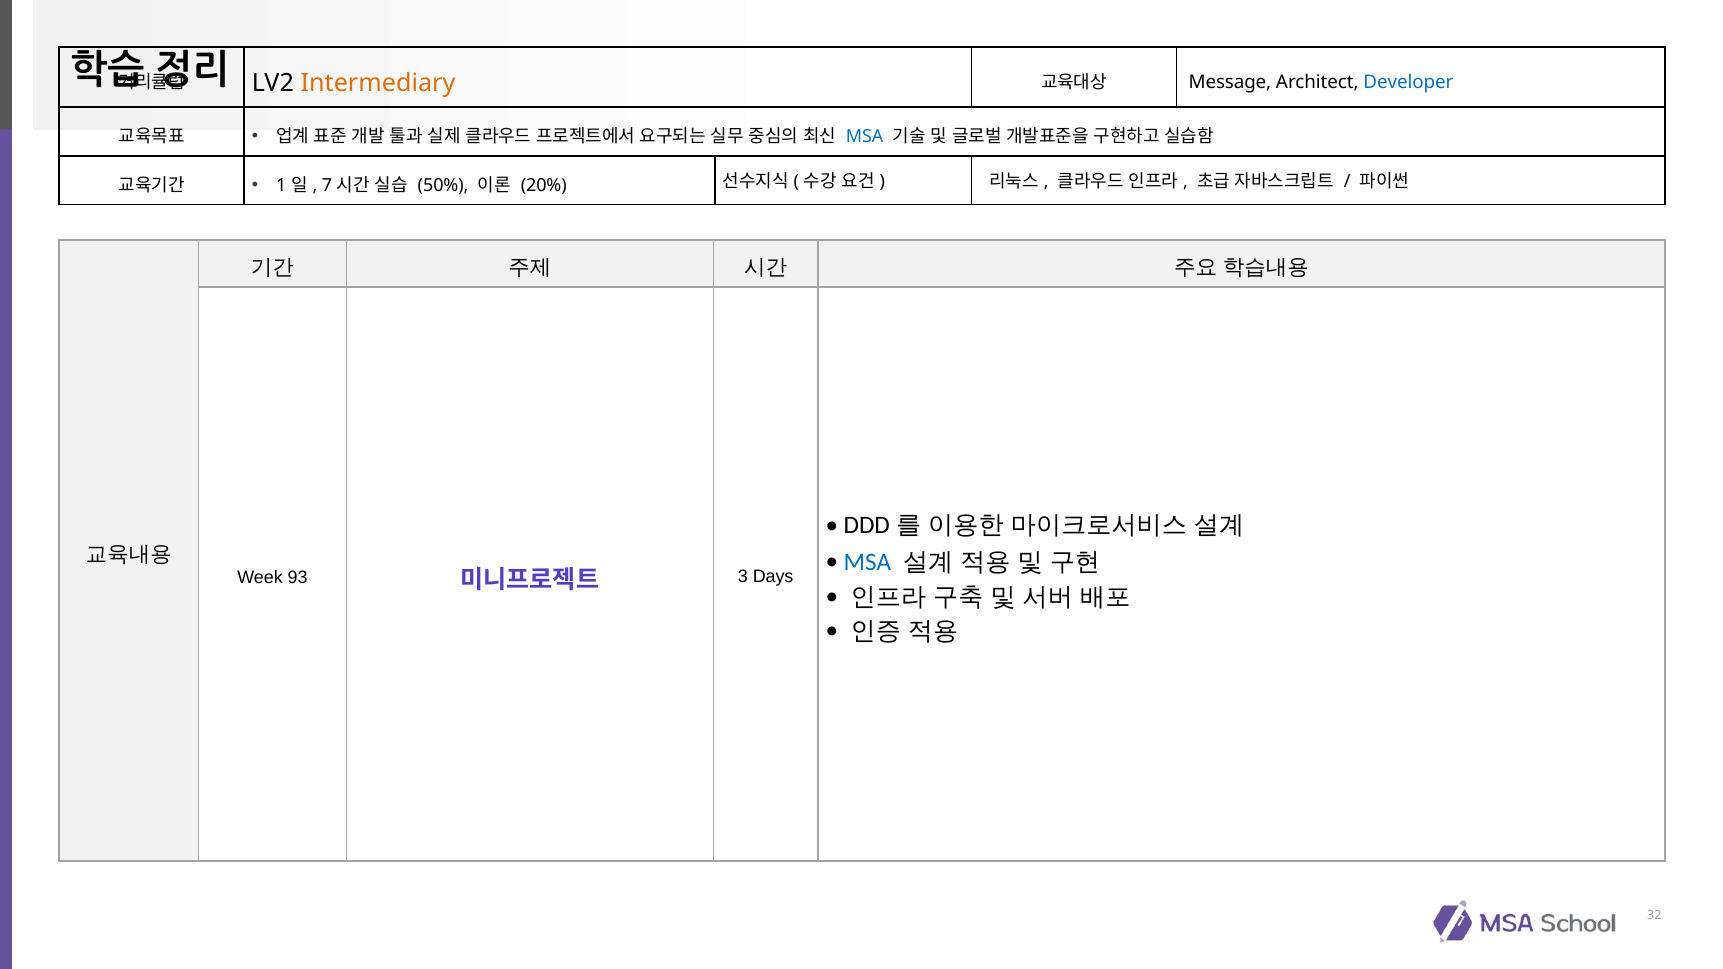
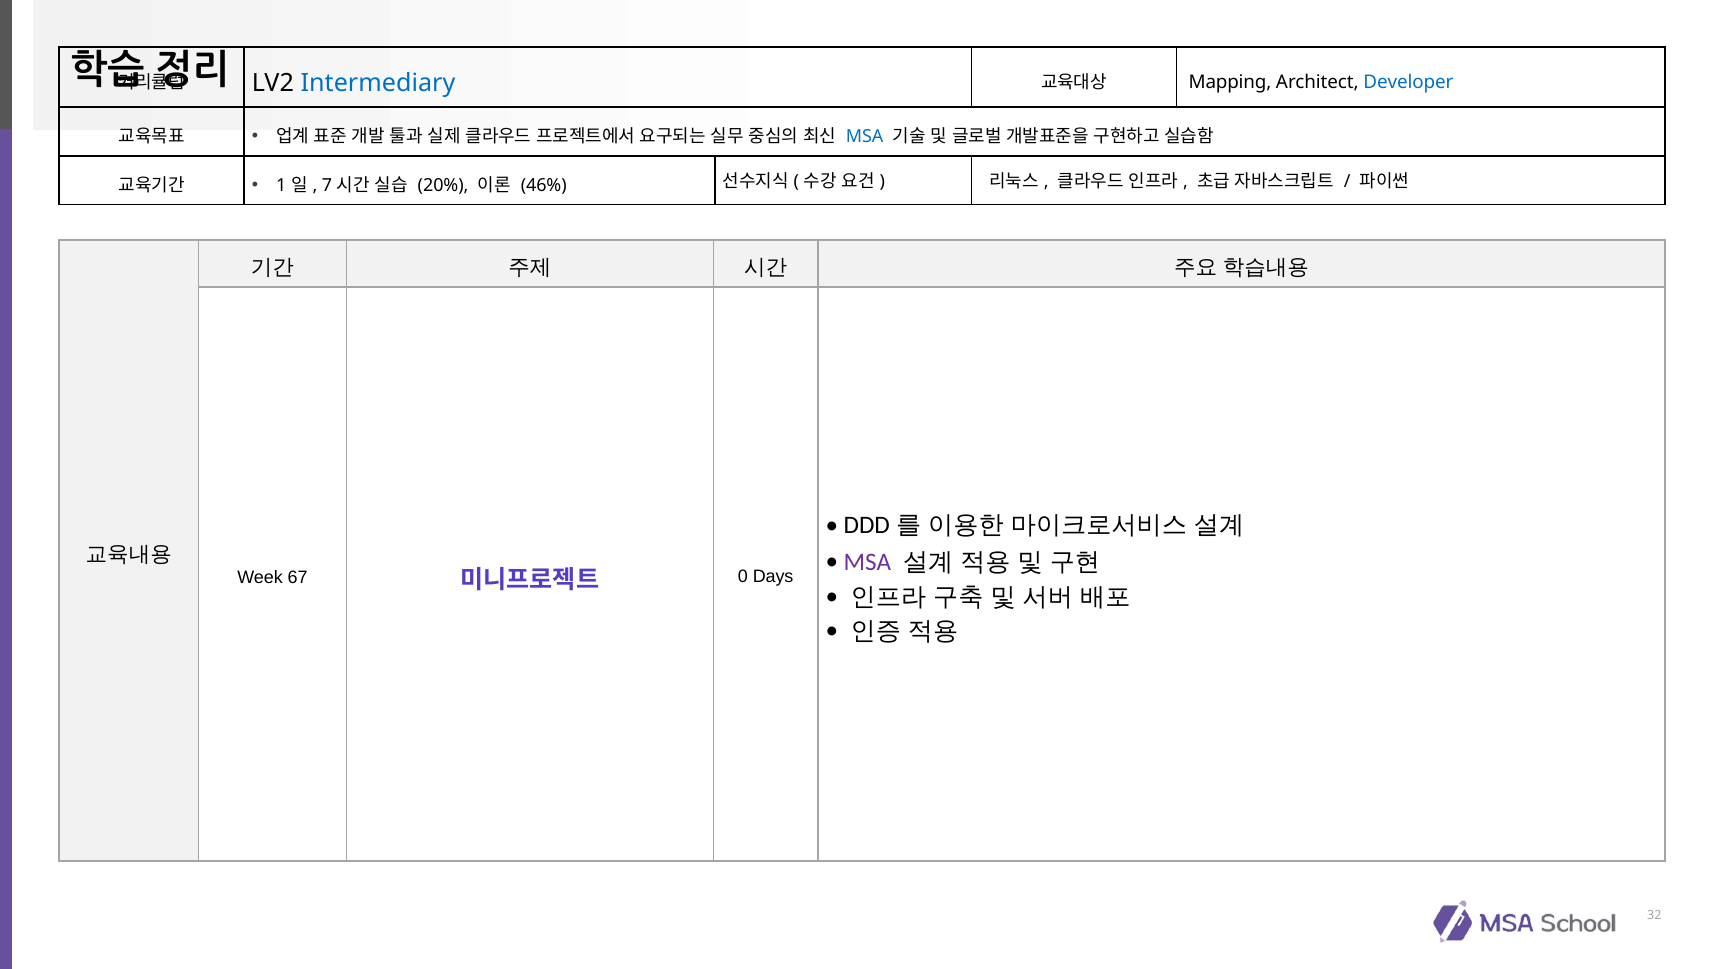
Intermediary colour: orange -> blue (378, 84)
Message: Message -> Mapping (1230, 82)
50%: 50% -> 20% (443, 186)
20%: 20% -> 46% (544, 186)
MSA colour: blue -> purple (867, 562)
93: 93 -> 67 (298, 577)
3: 3 -> 0 (743, 576)
